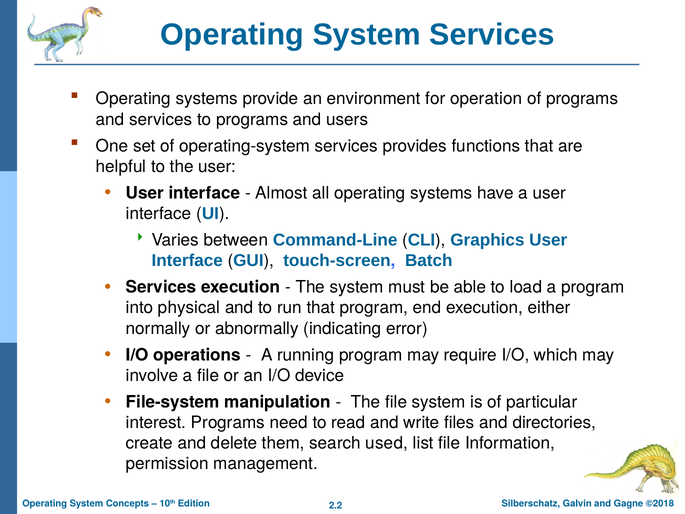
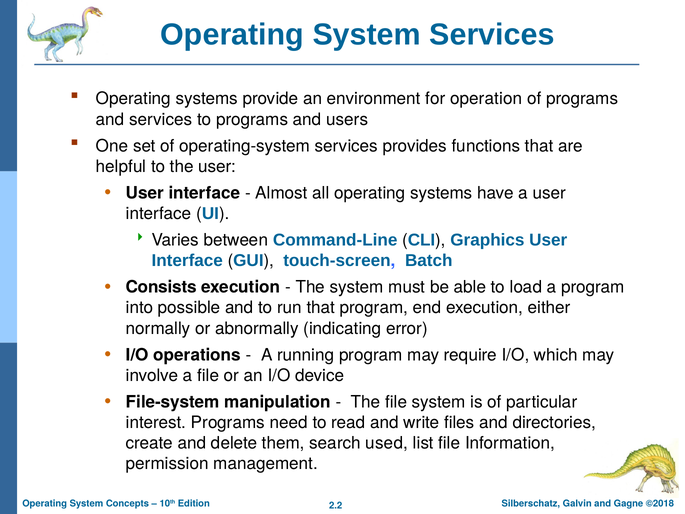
Services: Services -> Consists (161, 287)
physical: physical -> possible (189, 308)
